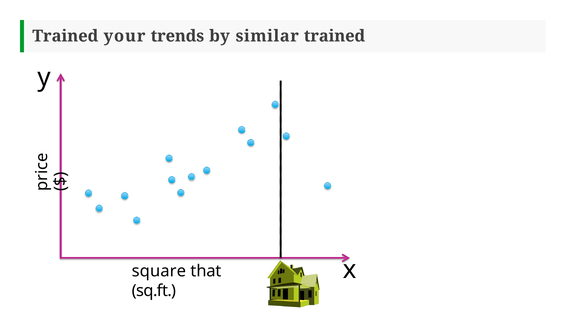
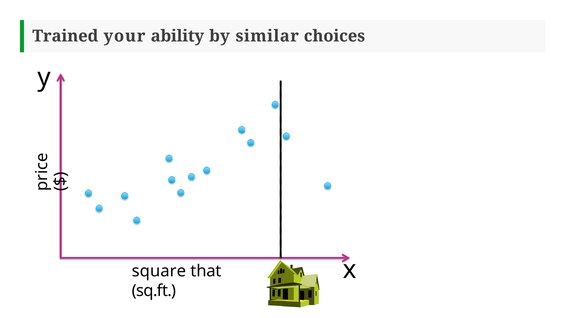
trends: trends -> ability (177, 36)
similar trained: trained -> choices (334, 36)
